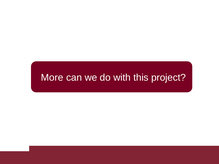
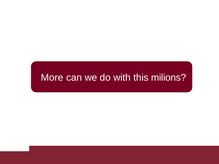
project: project -> milions (169, 78)
